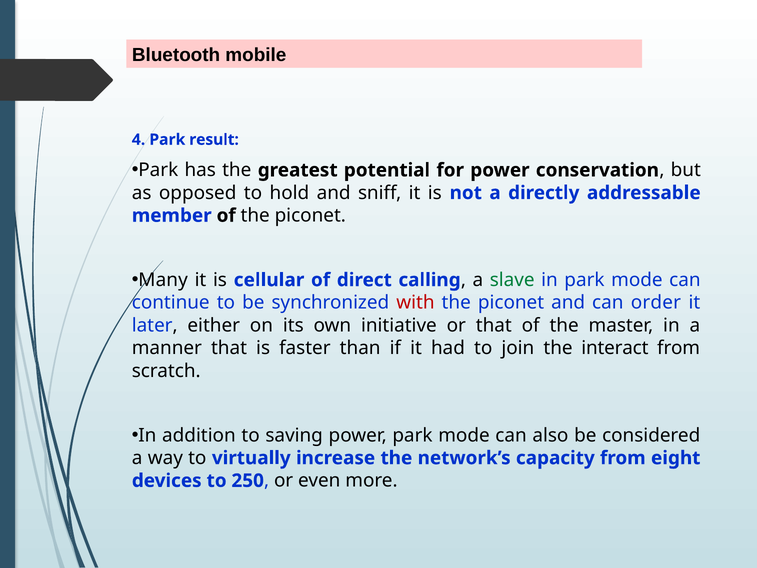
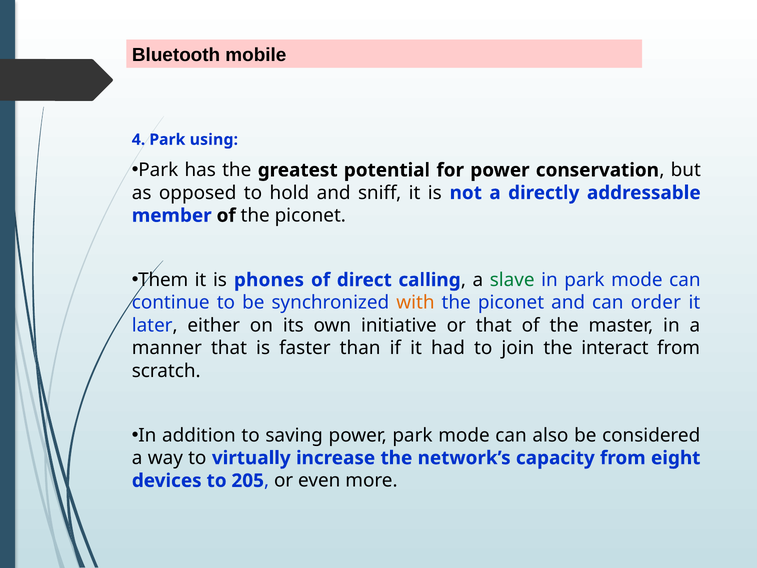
result: result -> using (214, 140)
Many: Many -> Them (163, 280)
cellular: cellular -> phones (269, 280)
with colour: red -> orange (415, 303)
250: 250 -> 205 (248, 480)
